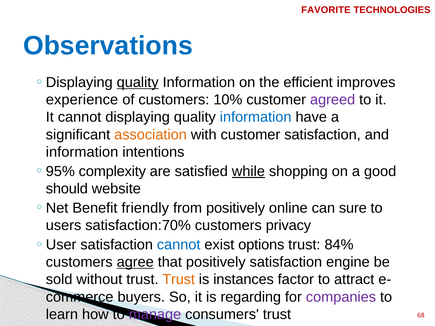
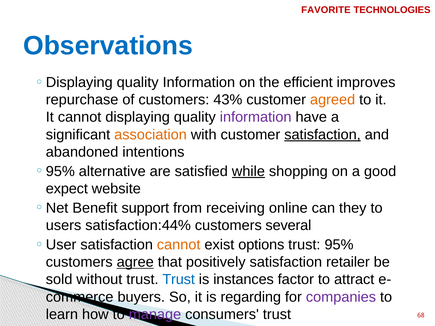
quality underline: present -> none (138, 82)
experience: experience -> repurchase (82, 100)
10%: 10% -> 43% (228, 100)
agreed colour: purple -> orange (333, 100)
information colour: blue -> purple (256, 117)
satisfaction underline: none -> present (323, 135)
information: information -> abandoned (82, 152)
complexity: complexity -> alternative (112, 171)
should: should -> expect (67, 189)
friendly: friendly -> support (145, 208)
from positively: positively -> receiving (235, 208)
sure: sure -> they (353, 208)
satisfaction:70%: satisfaction:70% -> satisfaction:44% (138, 226)
privacy: privacy -> several (288, 226)
cannot colour: blue -> orange (179, 245)
84%: 84% -> 95% (339, 245)
engine: engine -> retailer (348, 262)
Trust colour: orange -> blue (179, 280)
